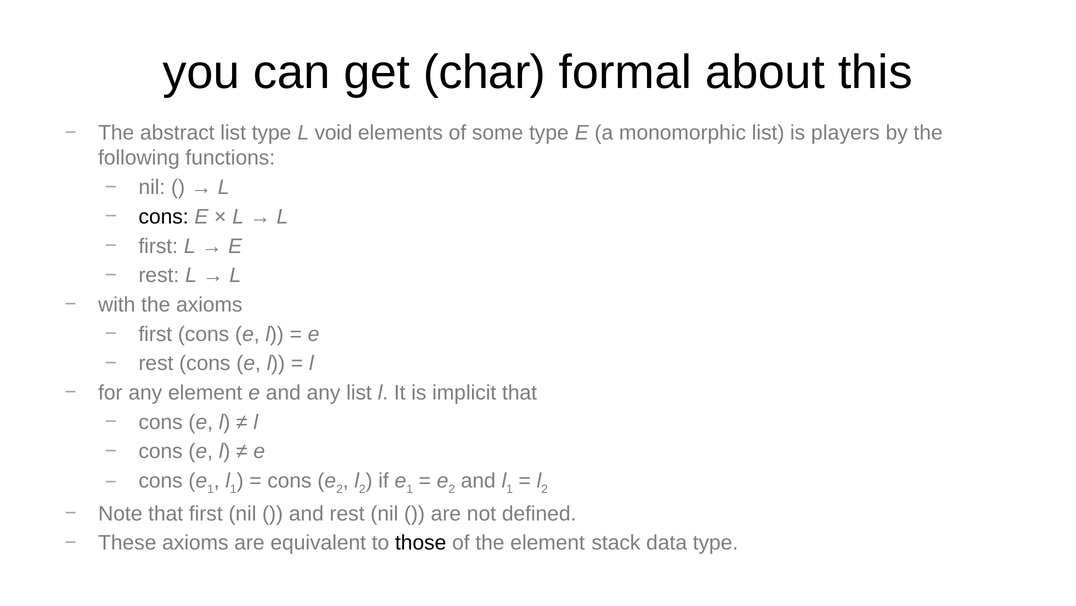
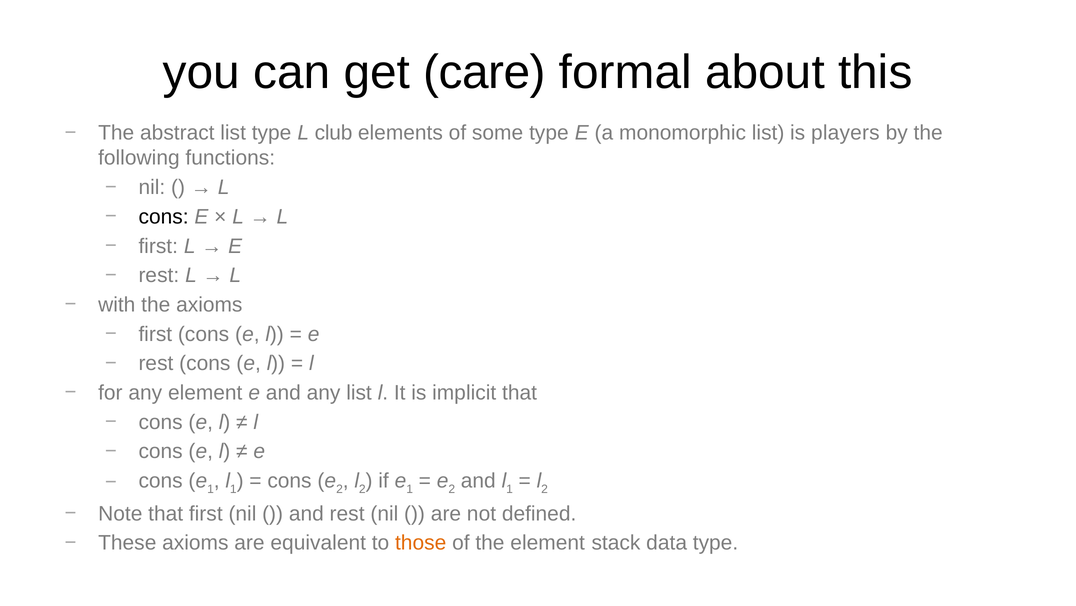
char: char -> care (485, 73)
void: void -> club (334, 133)
those colour: black -> orange (421, 542)
